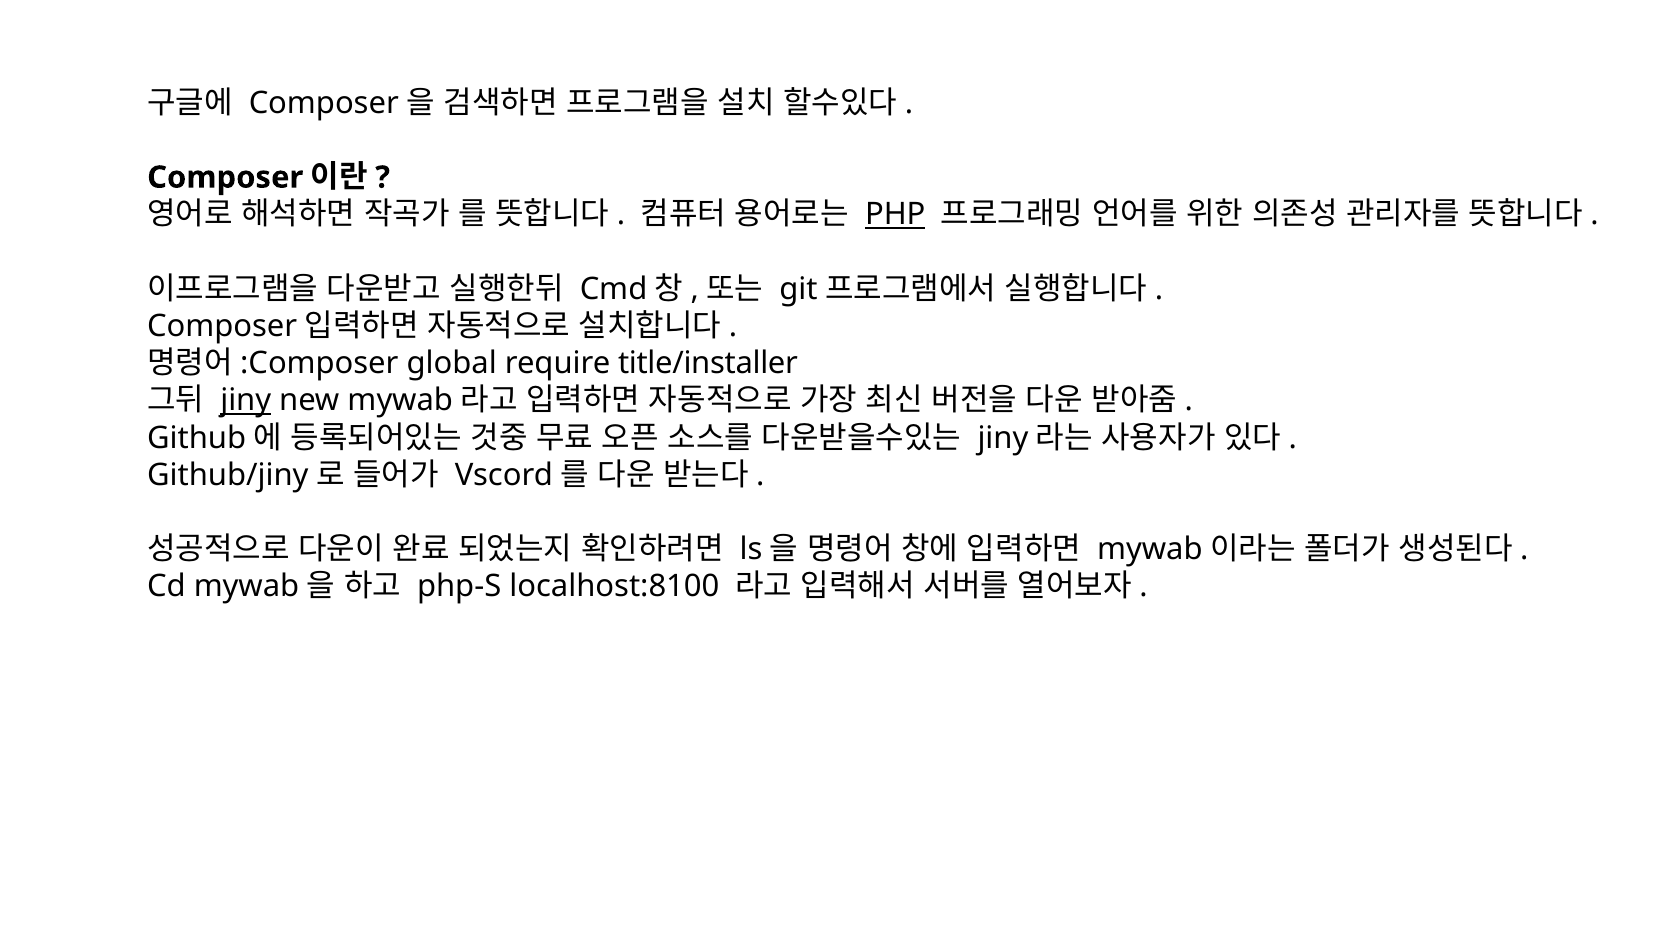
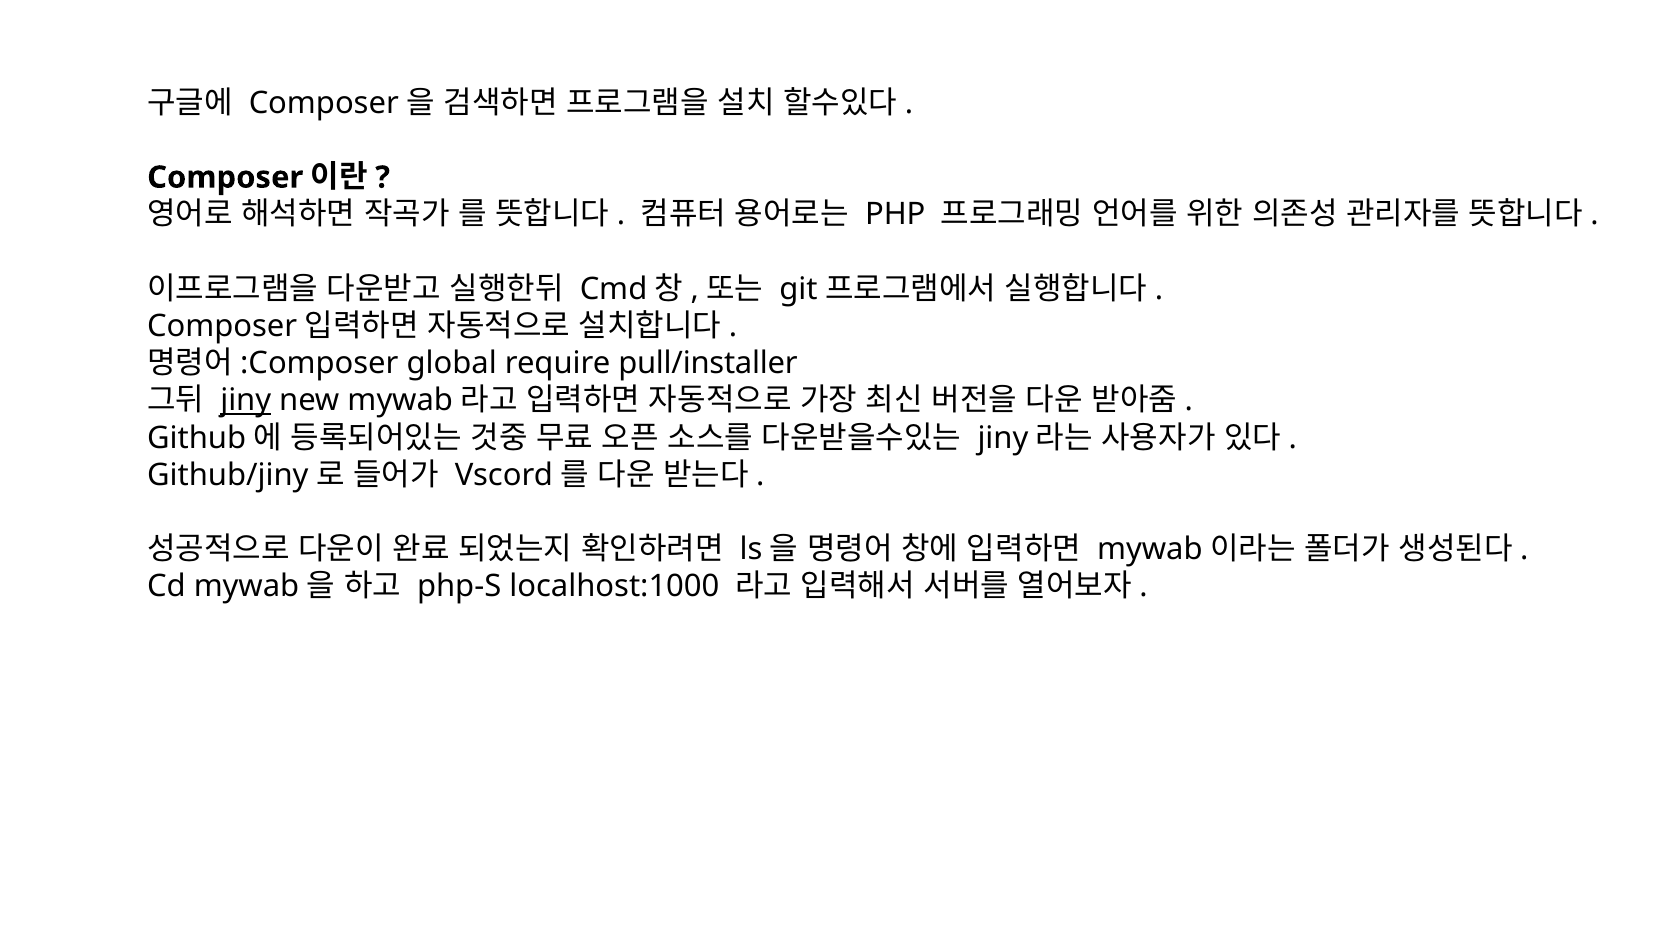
PHP underline: present -> none (895, 215)
title/installer: title/installer -> pull/installer (708, 363)
localhost:8100: localhost:8100 -> localhost:1000 (614, 587)
